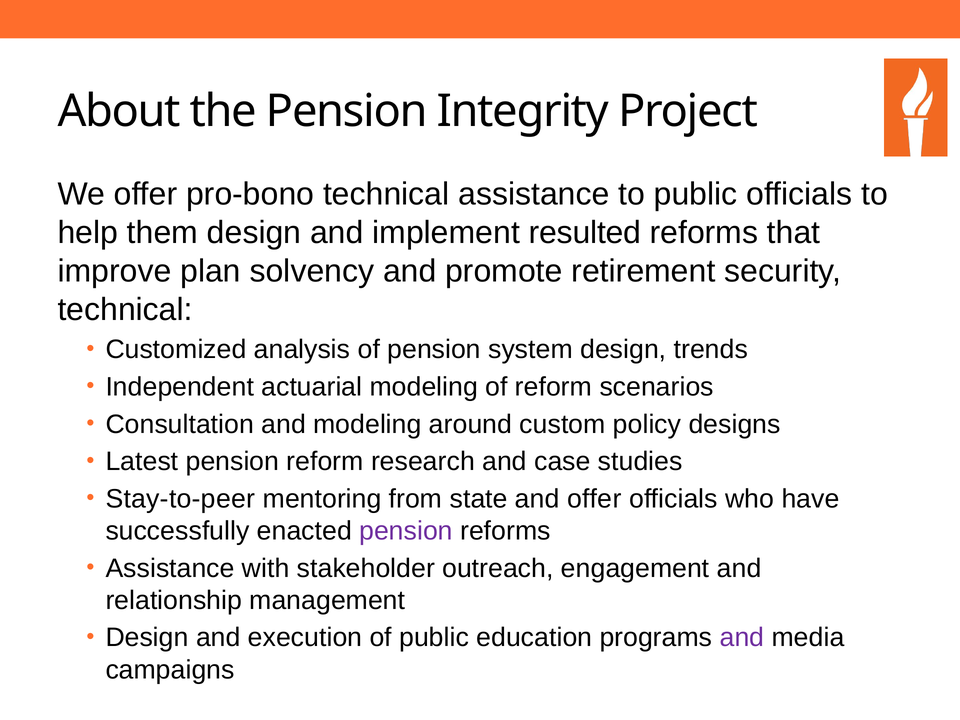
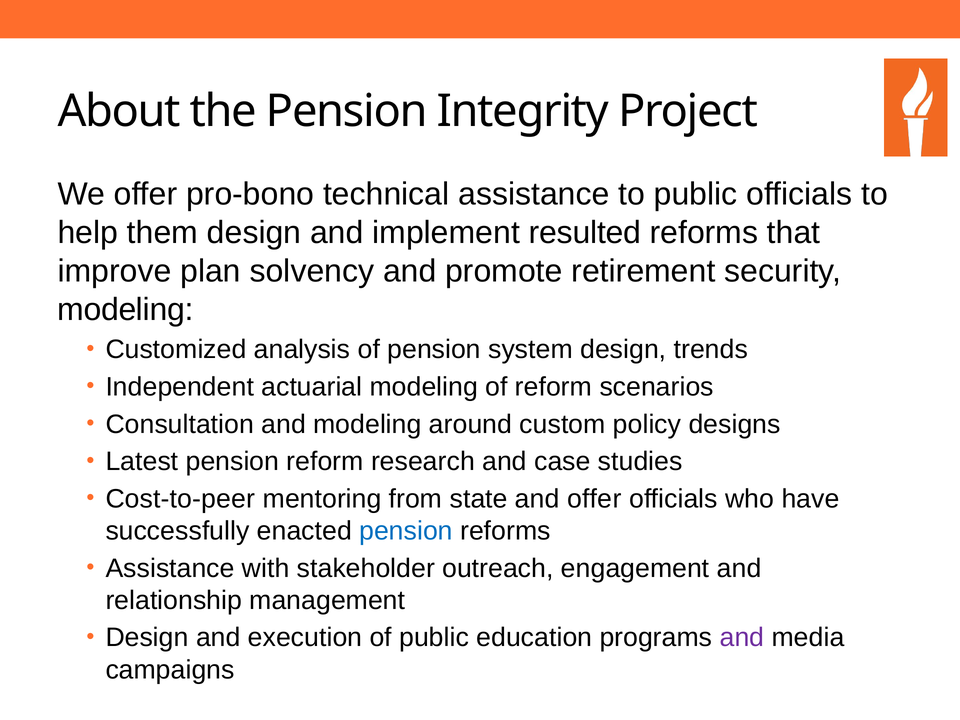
technical: technical -> modeling (125, 309)
Stay-to-peer: Stay-to-peer -> Cost-to-peer (180, 499)
pension colour: purple -> blue (406, 531)
